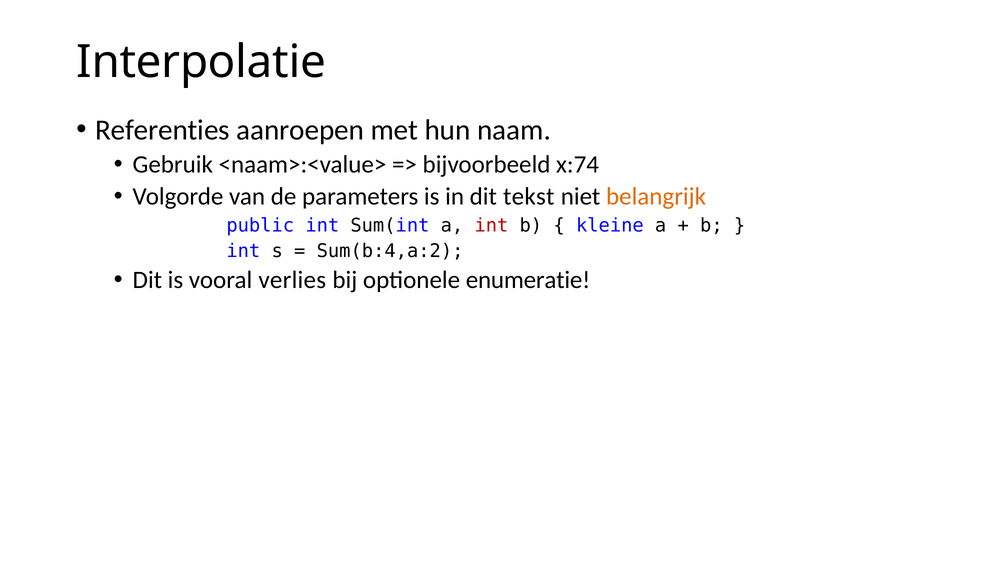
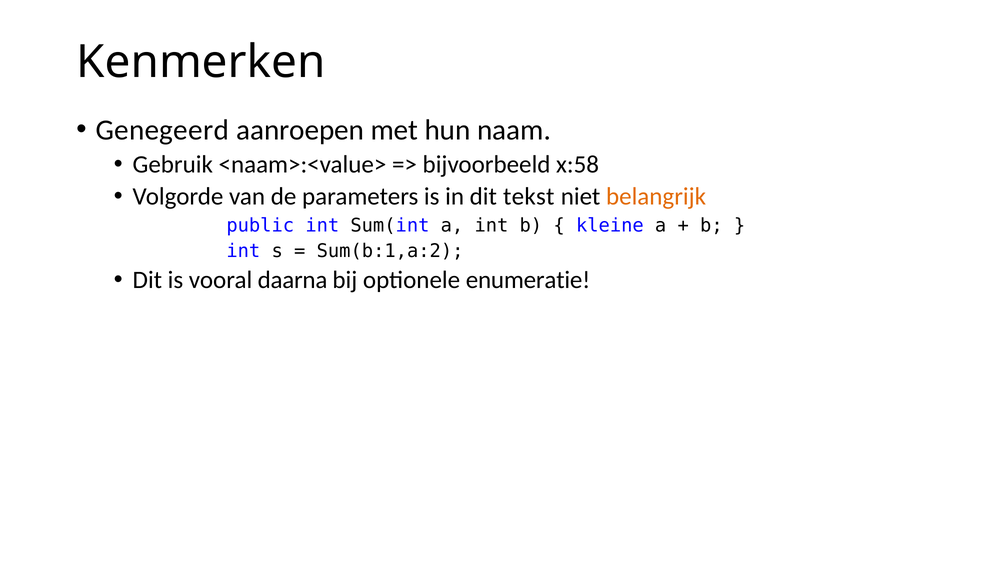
Interpolatie: Interpolatie -> Kenmerken (201, 62)
Referenties: Referenties -> Genegeerd (162, 130)
x:74: x:74 -> x:58 (578, 164)
int colour: red -> black (491, 226)
Sum(b:4,a:2: Sum(b:4,a:2 -> Sum(b:1,a:2 (390, 251)
verlies: verlies -> daarna (293, 280)
